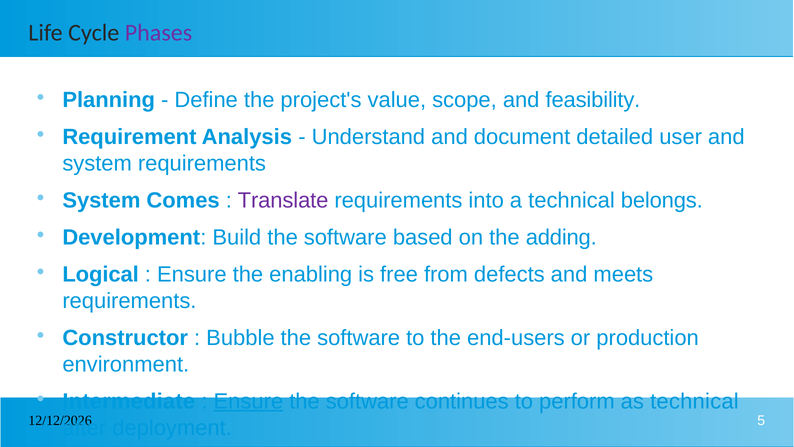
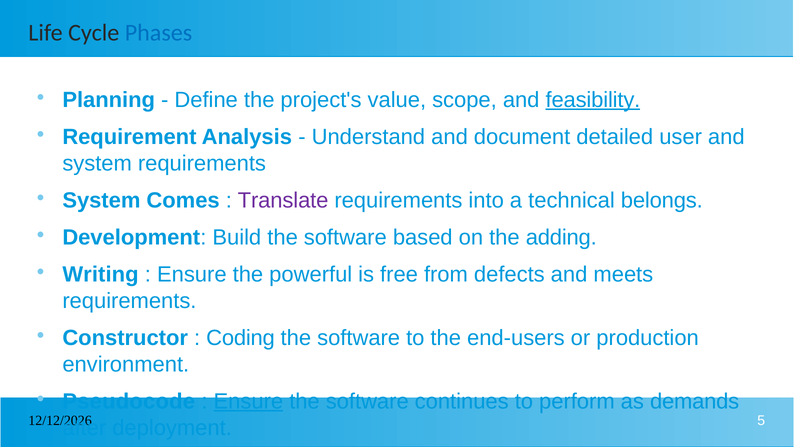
Phases colour: purple -> blue (158, 33)
feasibility underline: none -> present (593, 100)
Logical: Logical -> Writing (101, 274)
enabling: enabling -> powerful (311, 274)
Bubble: Bubble -> Coding (241, 338)
Intermediate: Intermediate -> Pseudocode (129, 401)
as technical: technical -> demands (695, 401)
